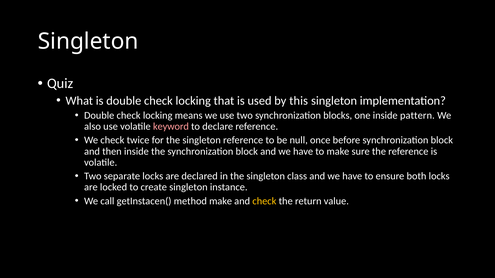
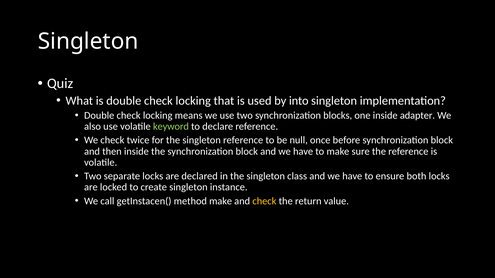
this: this -> into (299, 101)
pattern: pattern -> adapter (417, 116)
keyword colour: pink -> light green (171, 127)
